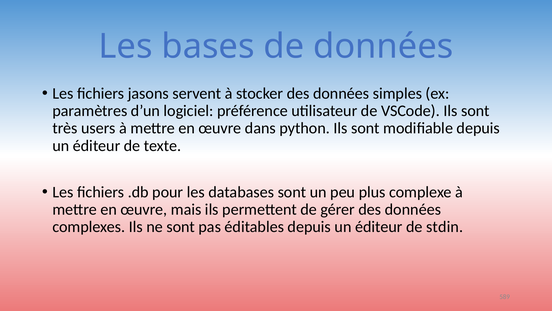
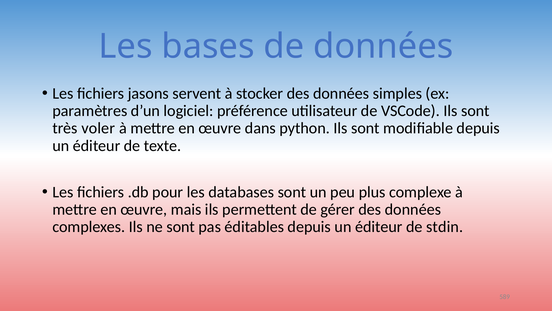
users: users -> voler (98, 128)
